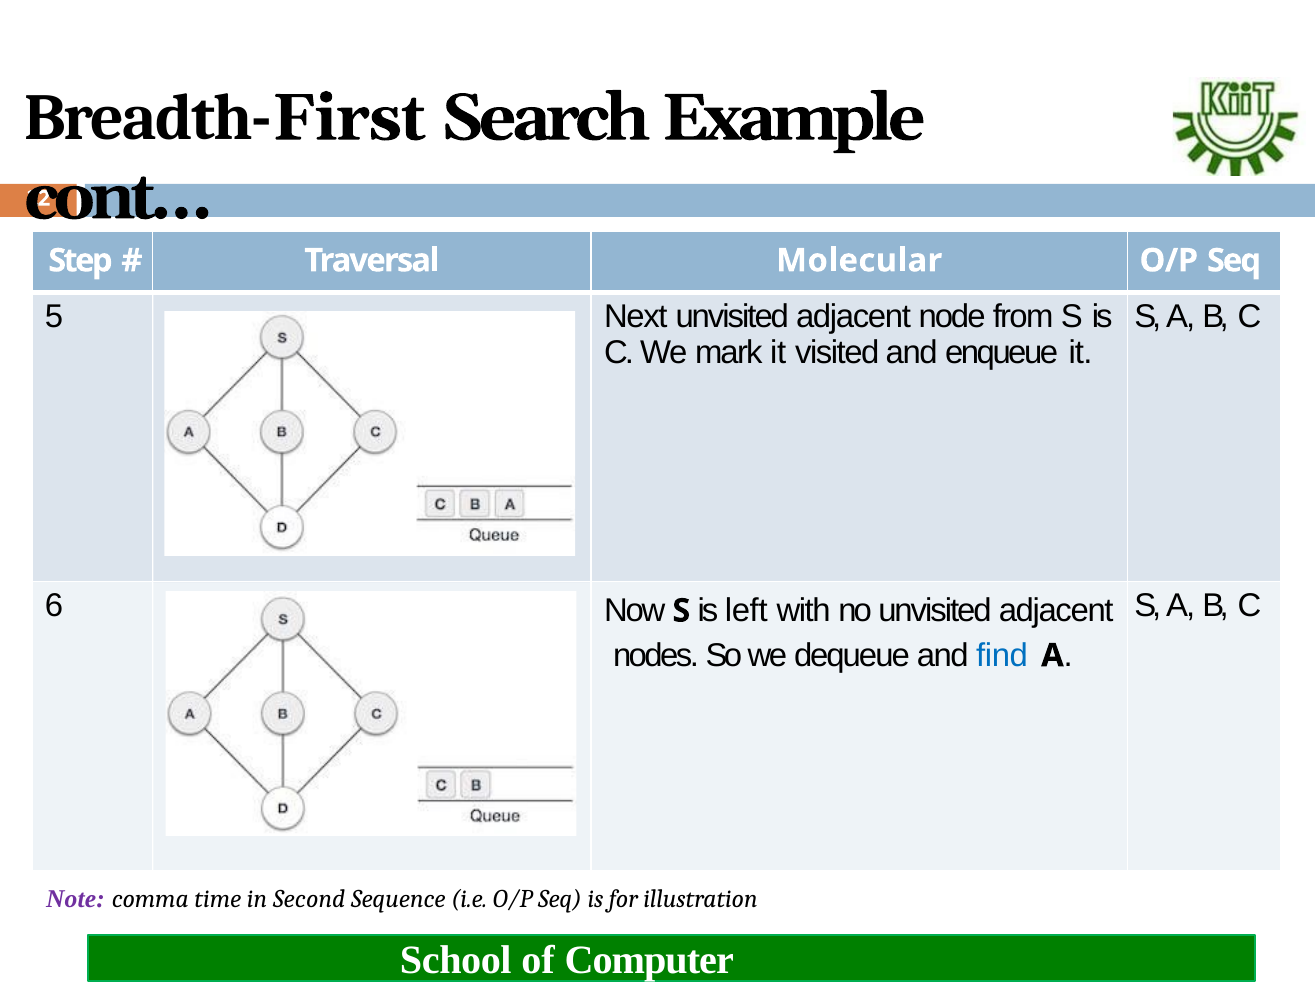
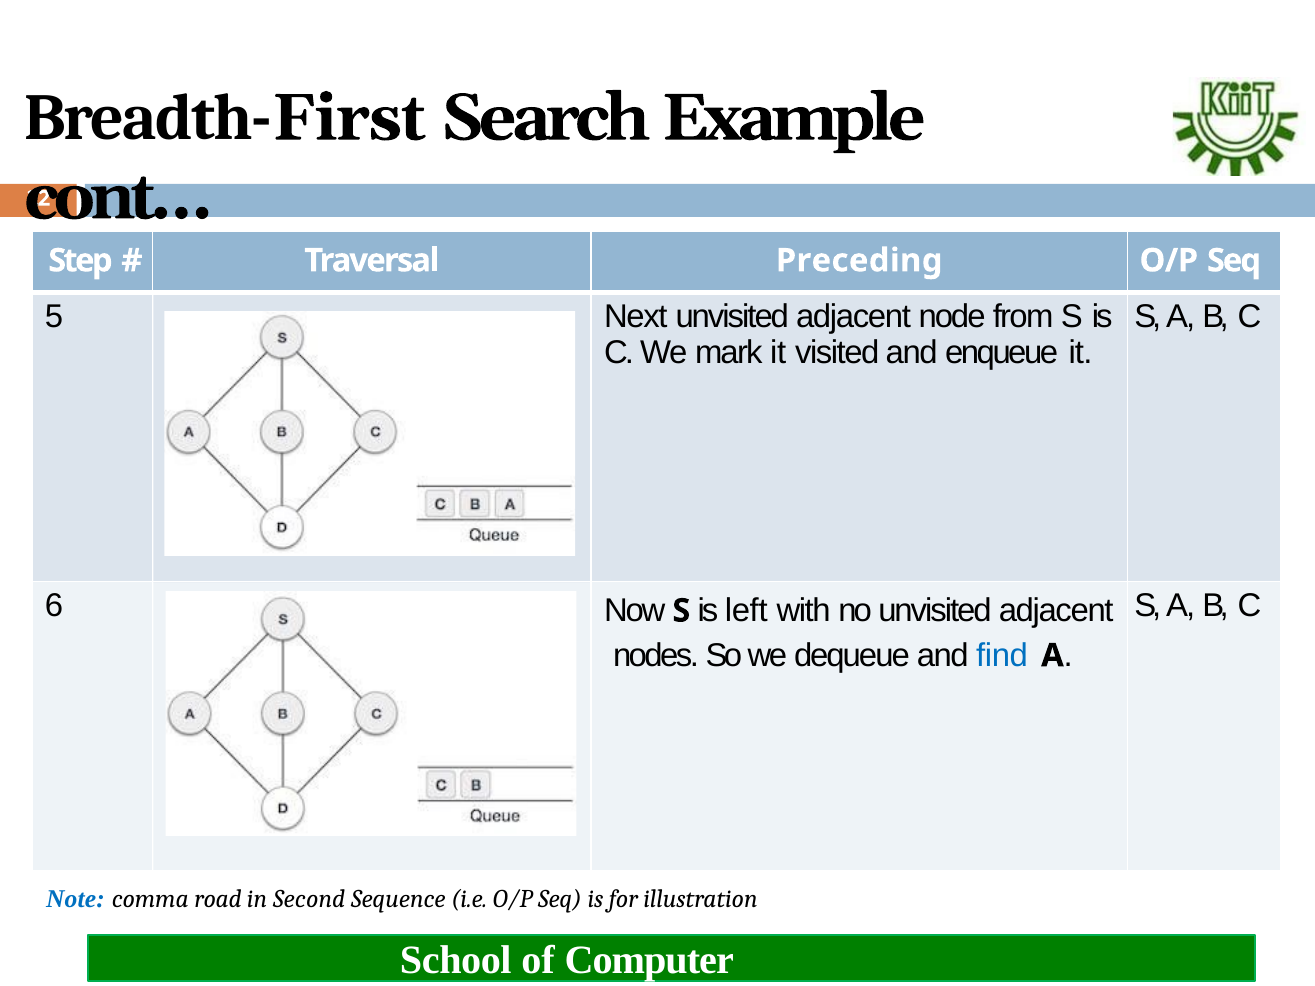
Molecular: Molecular -> Preceding (859, 261)
Note colour: purple -> blue (75, 900)
time: time -> road (218, 900)
